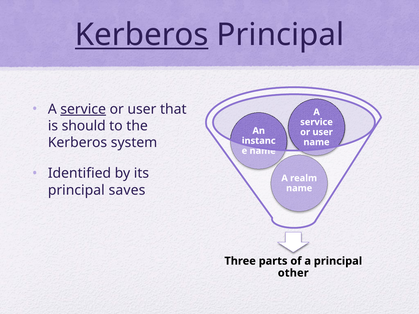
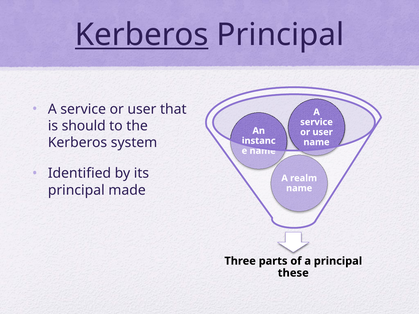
service underline: present -> none (83, 109)
saves: saves -> made (127, 190)
other: other -> these (293, 273)
